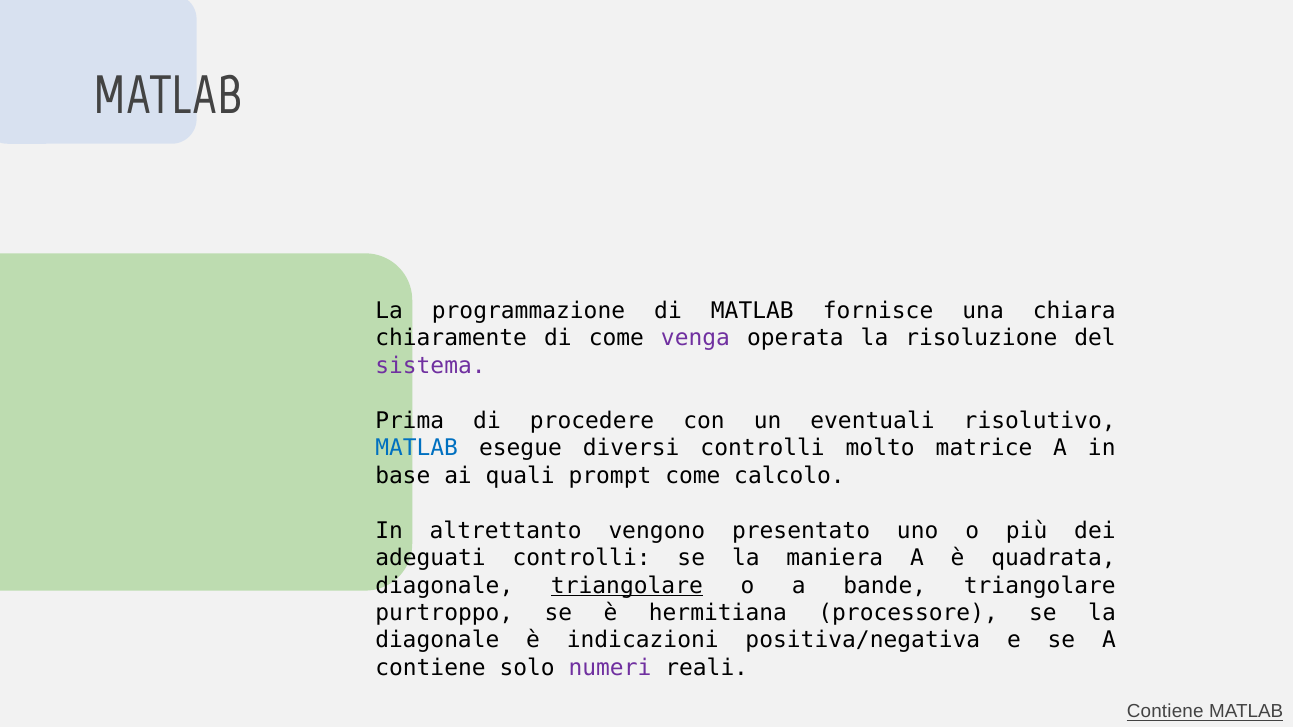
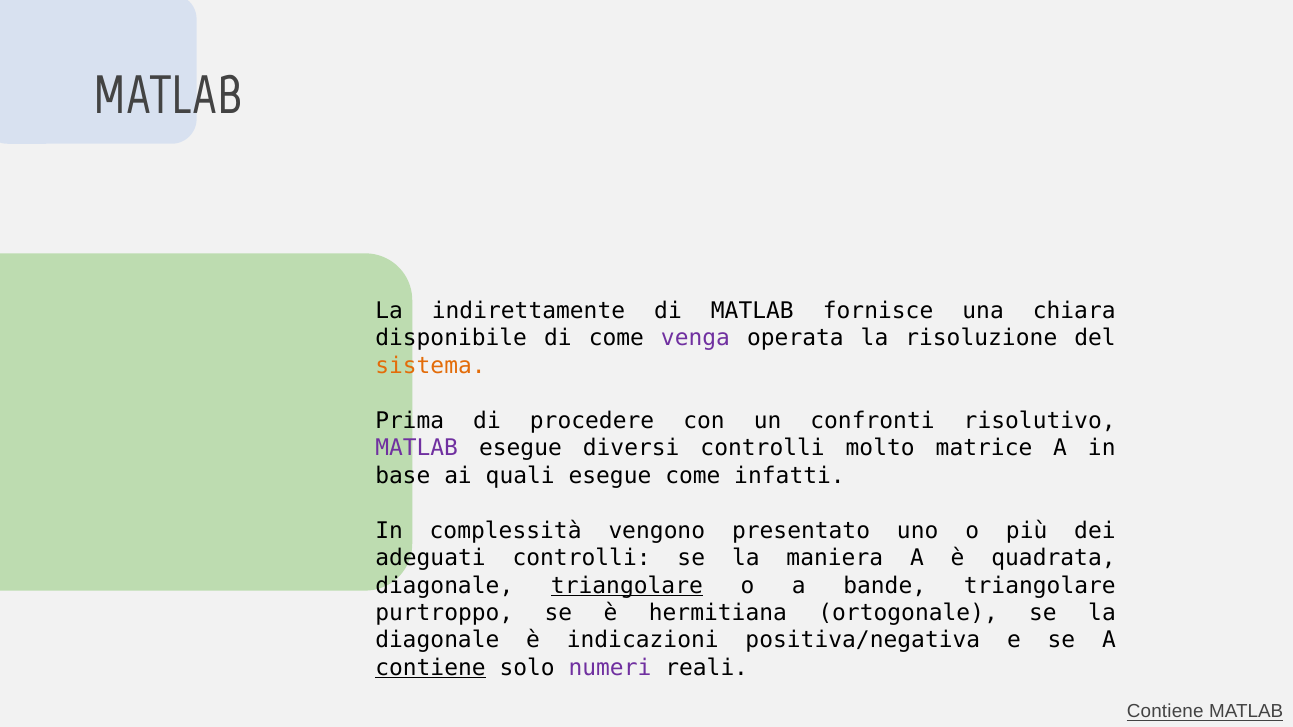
programmazione: programmazione -> indirettamente (529, 311)
chiaramente: chiaramente -> disponibile (451, 338)
sistema colour: purple -> orange (430, 366)
eventuali: eventuali -> confronti (872, 421)
MATLAB colour: blue -> purple (417, 448)
quali prompt: prompt -> esegue (610, 476)
calcolo: calcolo -> infatti (790, 476)
altrettanto: altrettanto -> complessità (506, 531)
processore: processore -> ortogonale (908, 613)
contiene underline: none -> present (430, 668)
